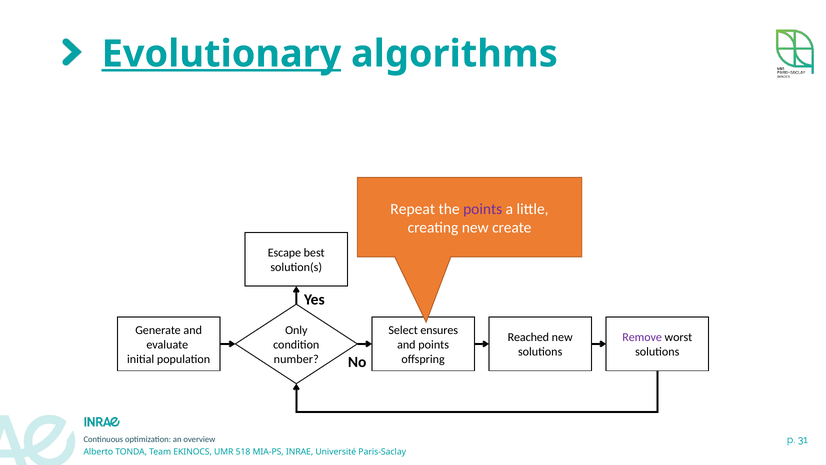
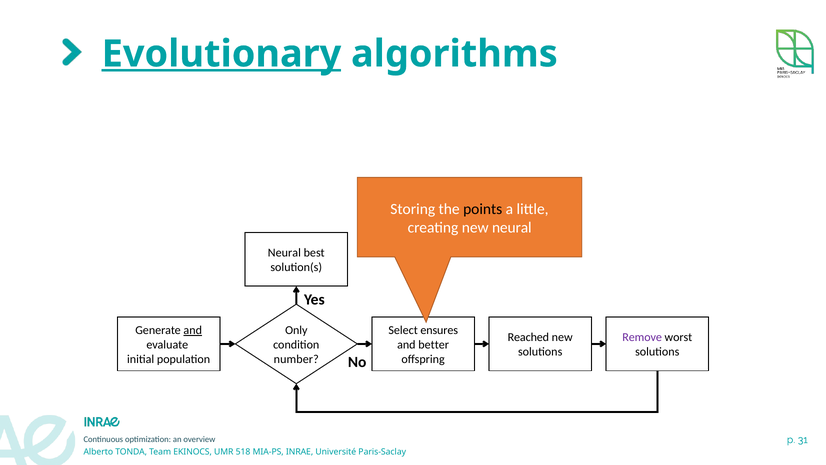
Repeat: Repeat -> Storing (413, 209)
points colour: purple -> black (483, 209)
new create: create -> neural (512, 227)
Escape: Escape -> Neural (284, 253)
and underline: none -> present (193, 330)
and points: points -> better (434, 344)
